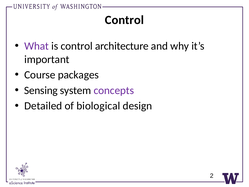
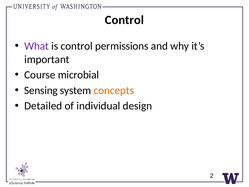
architecture: architecture -> permissions (122, 46)
packages: packages -> microbial (78, 75)
concepts colour: purple -> orange (114, 90)
biological: biological -> individual (98, 106)
